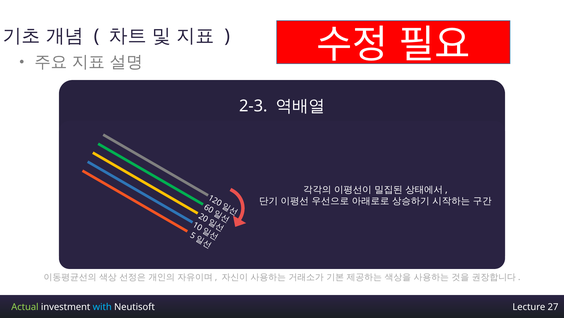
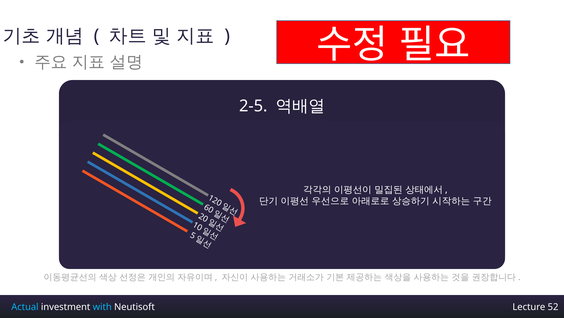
2-3: 2-3 -> 2-5 (253, 106)
Actual colour: light green -> light blue (25, 306)
27: 27 -> 52 (553, 306)
